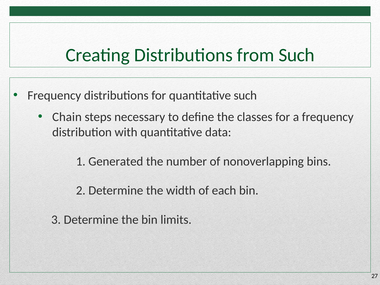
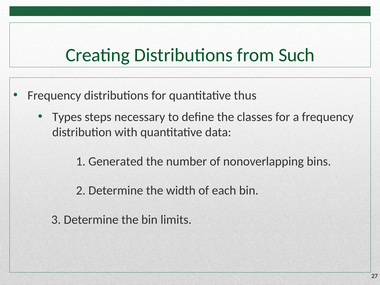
quantitative such: such -> thus (245, 95)
Chain: Chain -> Types (67, 117)
